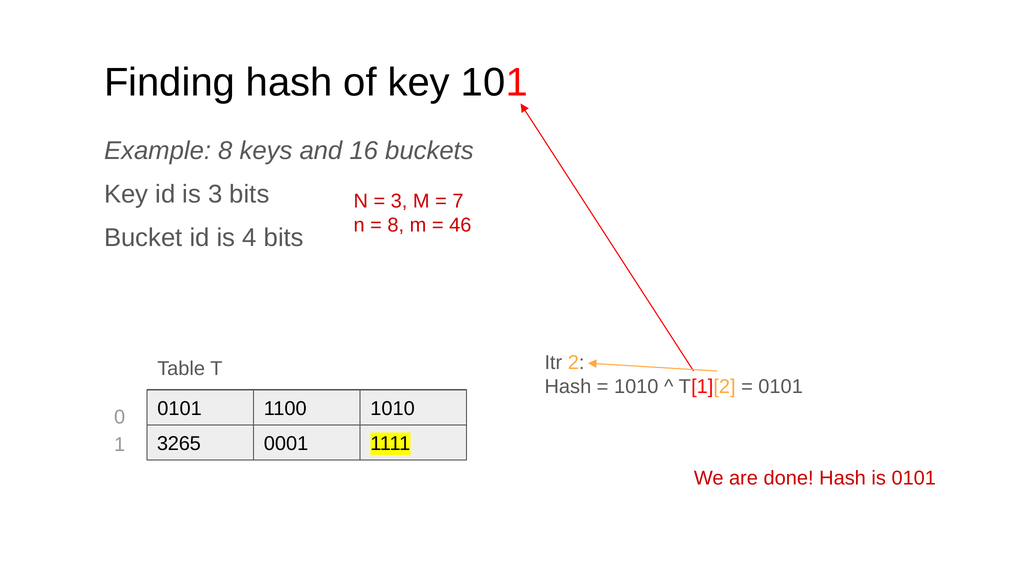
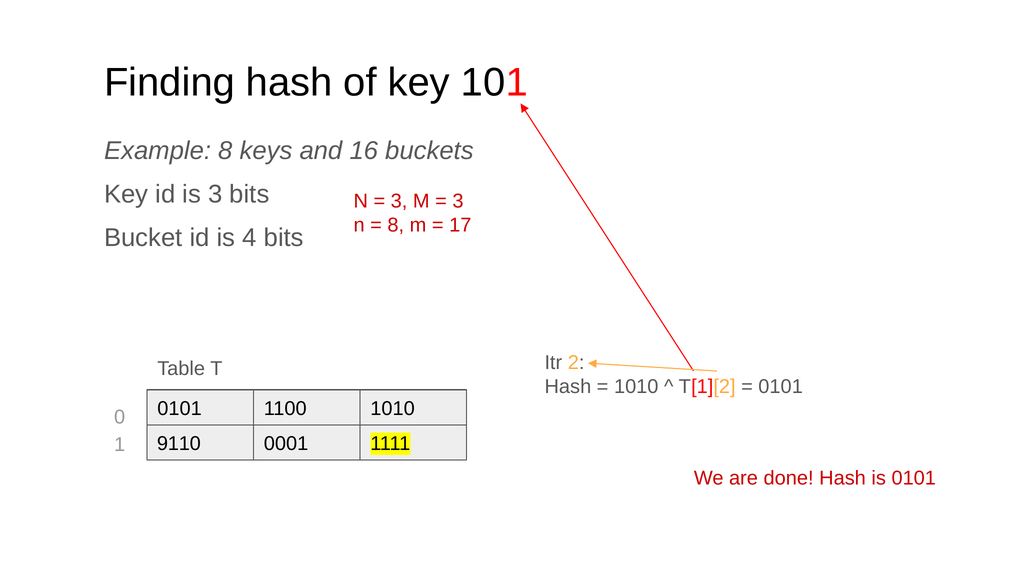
7: 7 -> 3 (458, 201)
46: 46 -> 17 (460, 225)
3265: 3265 -> 9110 (179, 444)
